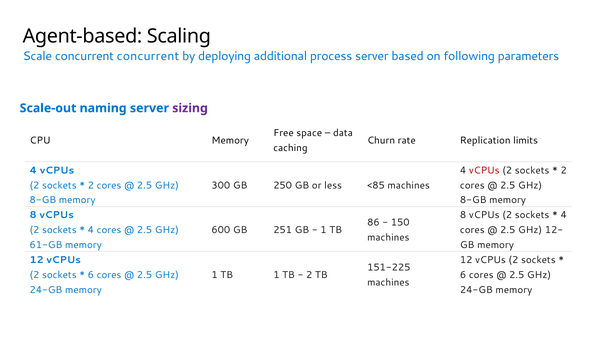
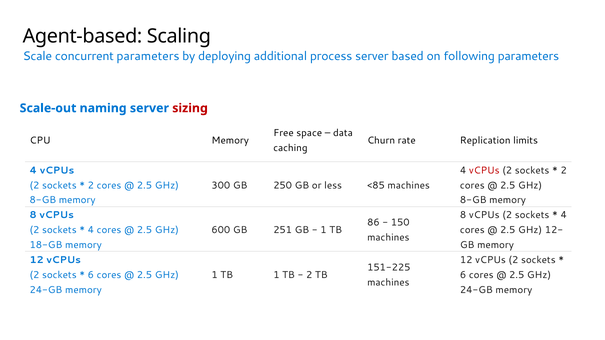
concurrent concurrent: concurrent -> parameters (148, 56)
sizing colour: purple -> red (190, 108)
61-GB: 61-GB -> 18-GB (46, 245)
